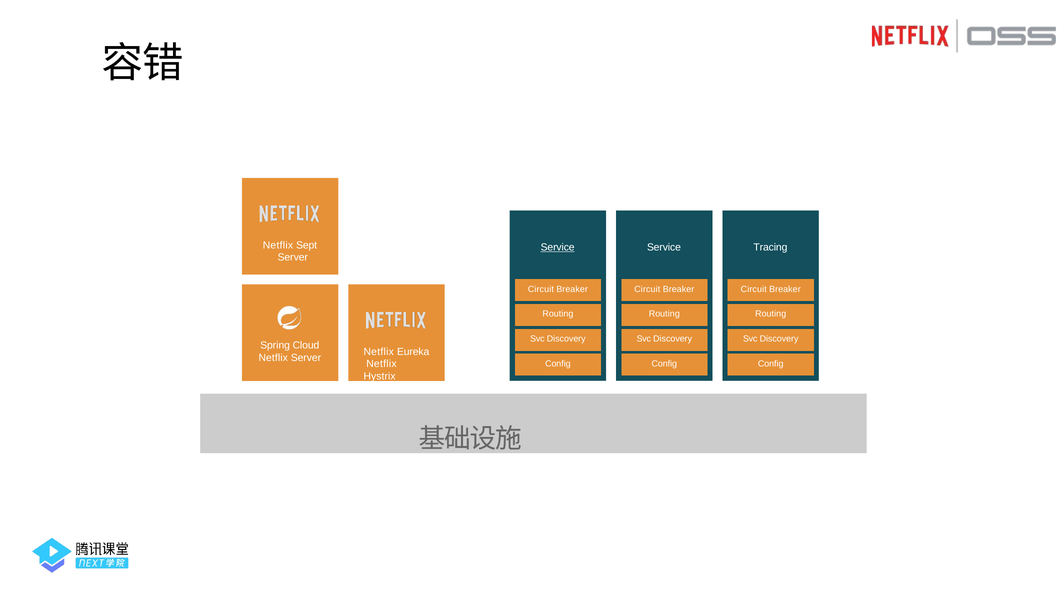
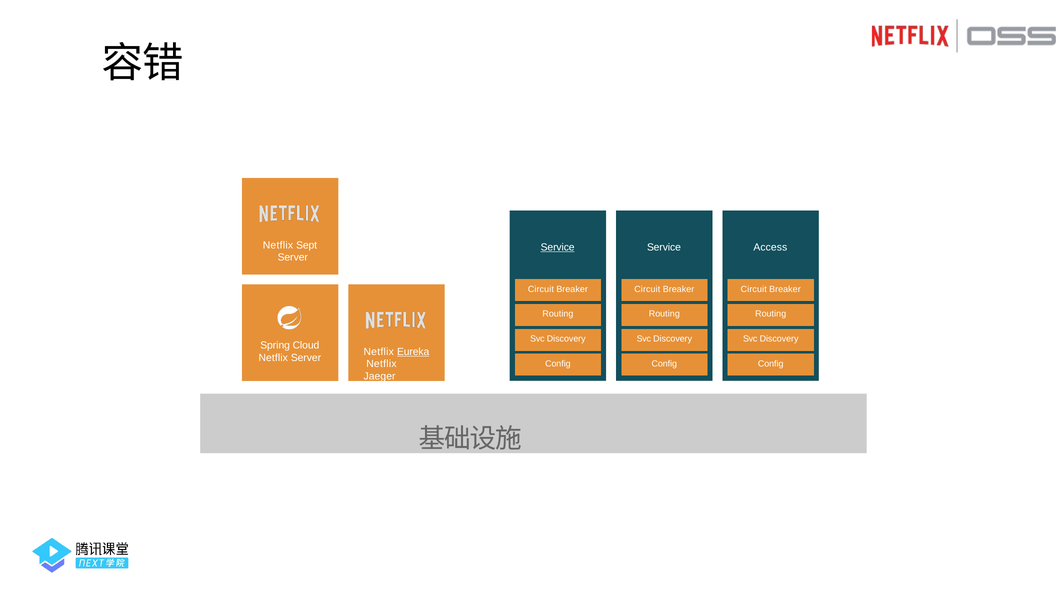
Tracing: Tracing -> Access (770, 248)
Eureka underline: none -> present (413, 352)
Hystrix: Hystrix -> Jaeger (380, 377)
